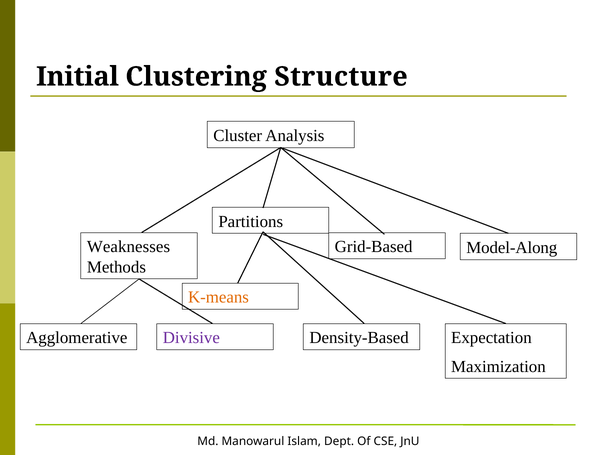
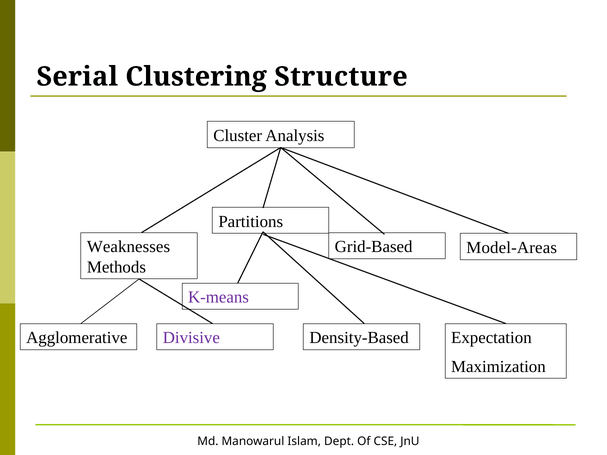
Initial: Initial -> Serial (77, 77)
Model-Along: Model-Along -> Model-Areas (512, 248)
K-means colour: orange -> purple (218, 298)
